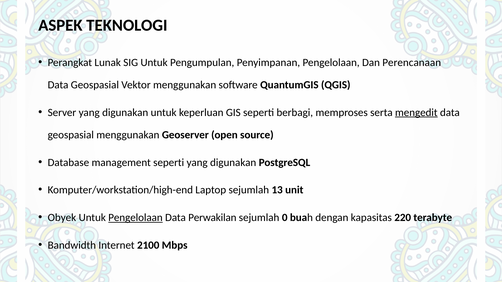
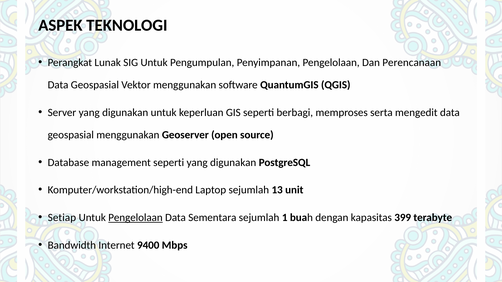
mengedit underline: present -> none (416, 113)
Obyek: Obyek -> Setiap (62, 218)
Perwakilan: Perwakilan -> Sementara (212, 218)
0: 0 -> 1 (285, 218)
220: 220 -> 399 (403, 218)
2100: 2100 -> 9400 (148, 246)
